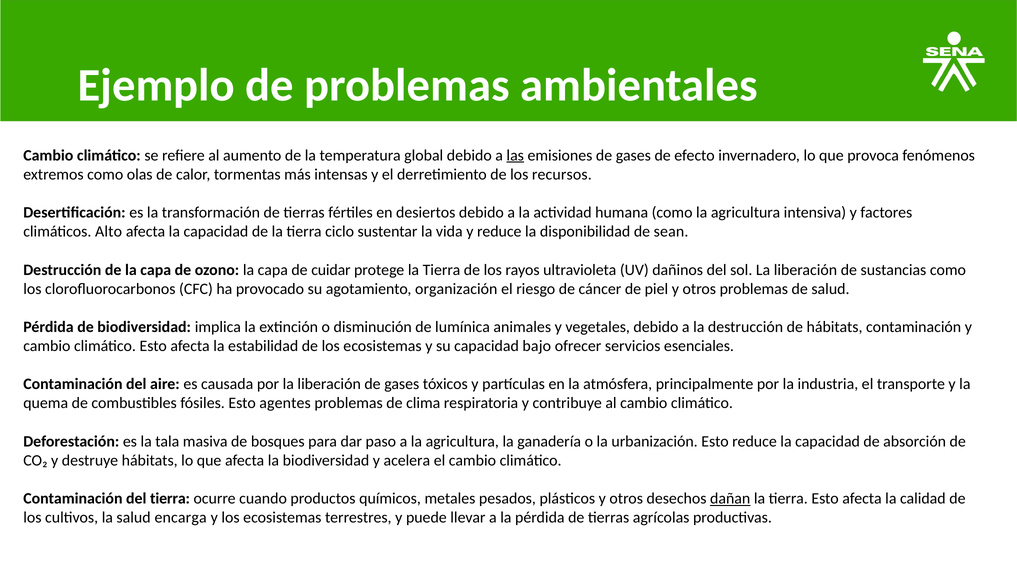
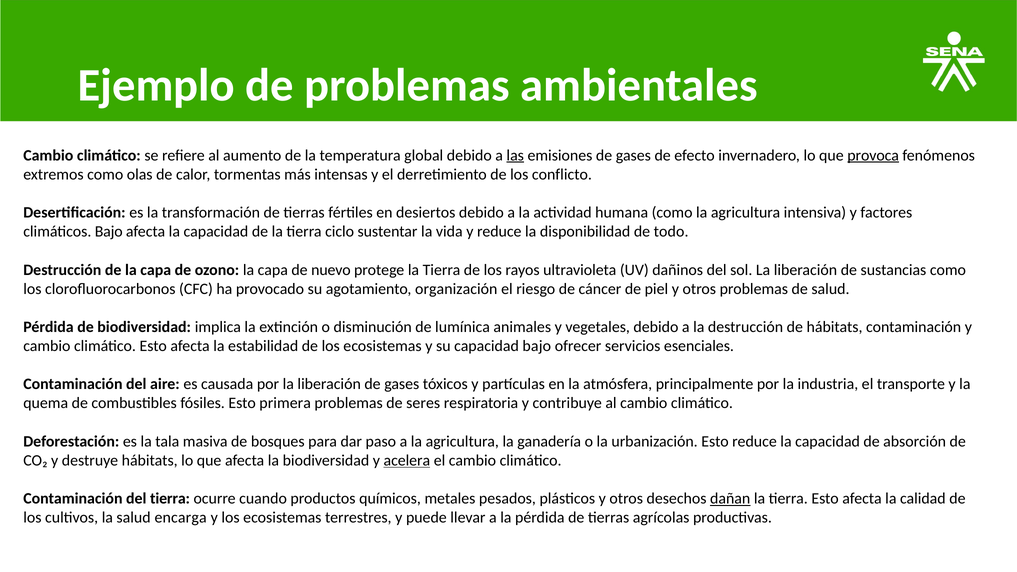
provoca underline: none -> present (873, 155)
recursos: recursos -> conflicto (562, 174)
climáticos Alto: Alto -> Bajo (109, 232)
sean: sean -> todo (671, 232)
cuidar: cuidar -> nuevo (331, 270)
agentes: agentes -> primera (285, 403)
clima: clima -> seres (423, 403)
acelera underline: none -> present (407, 460)
